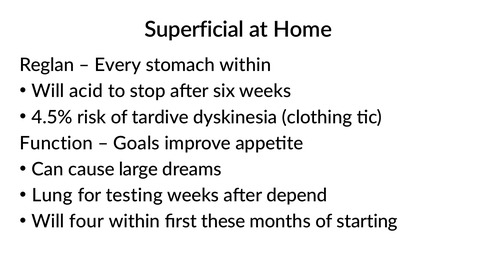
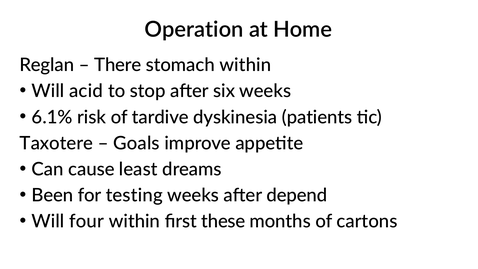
Superficial: Superficial -> Operation (194, 30)
Every: Every -> There (118, 65)
4.5%: 4.5% -> 6.1% (52, 117)
clothing: clothing -> patients (317, 117)
Function: Function -> Taxotere (56, 143)
large: large -> least (138, 169)
Lung: Lung -> Been (52, 195)
starting: starting -> cartons (367, 221)
